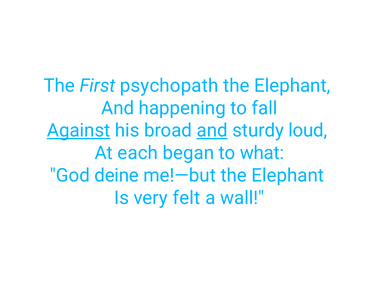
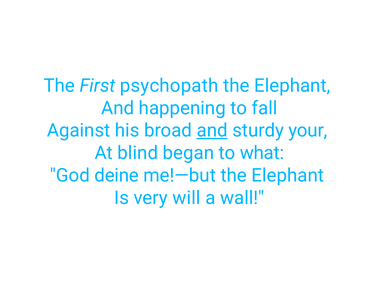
Against underline: present -> none (79, 130)
loud: loud -> your (308, 130)
each: each -> blind (138, 153)
felt: felt -> will (186, 198)
